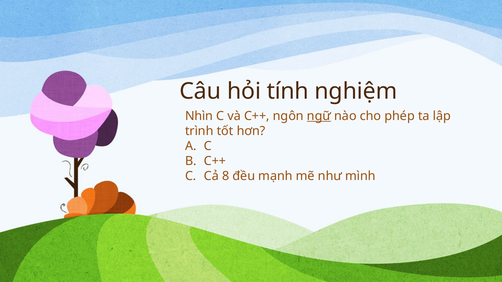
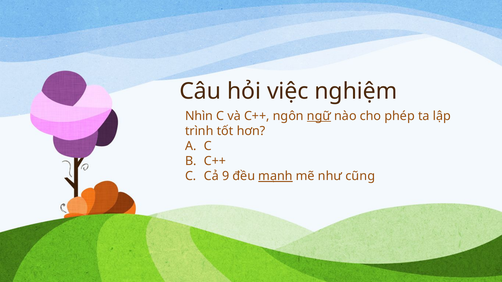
tính: tính -> việc (288, 91)
8: 8 -> 9 (226, 176)
mạnh underline: none -> present (275, 176)
mình: mình -> cũng (360, 176)
